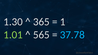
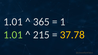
1.30: 1.30 -> 1.01 (13, 22)
565: 565 -> 215 (41, 35)
37.78 colour: light blue -> yellow (72, 35)
